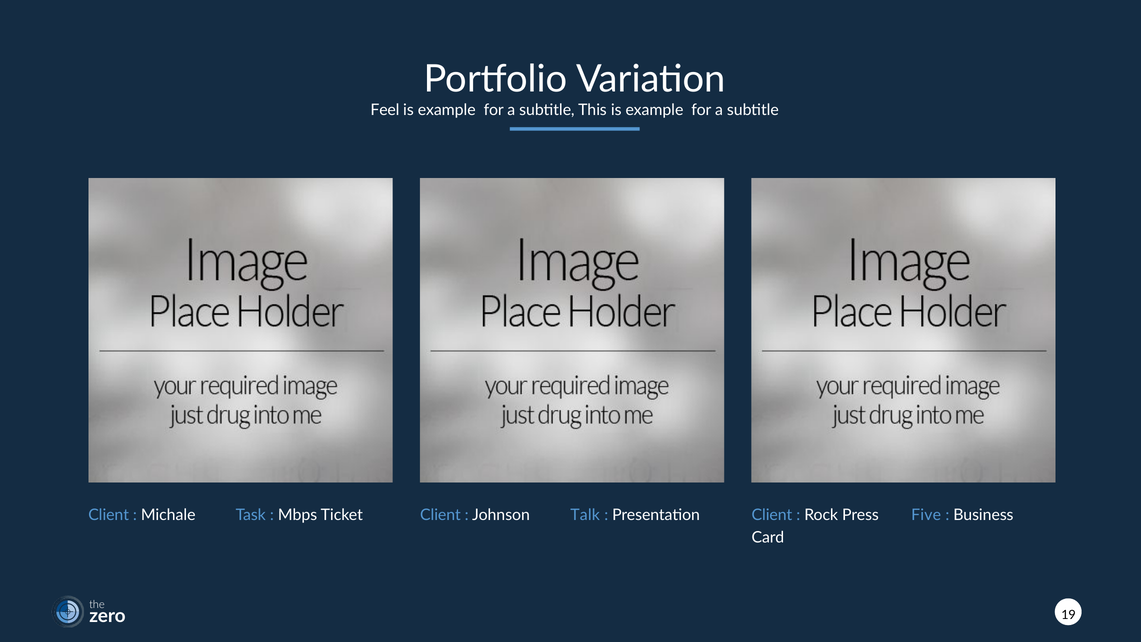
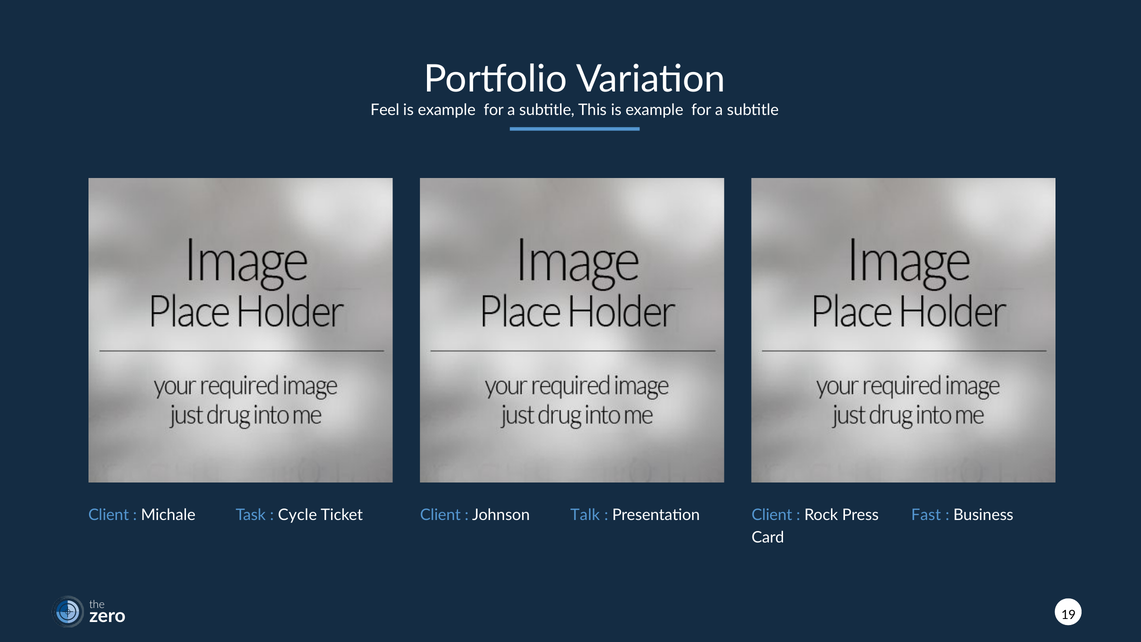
Mbps: Mbps -> Cycle (297, 515)
Five: Five -> Fast (926, 515)
